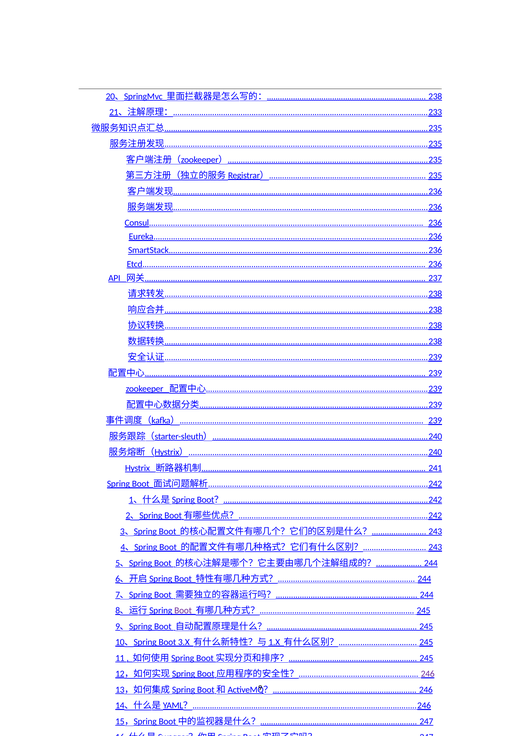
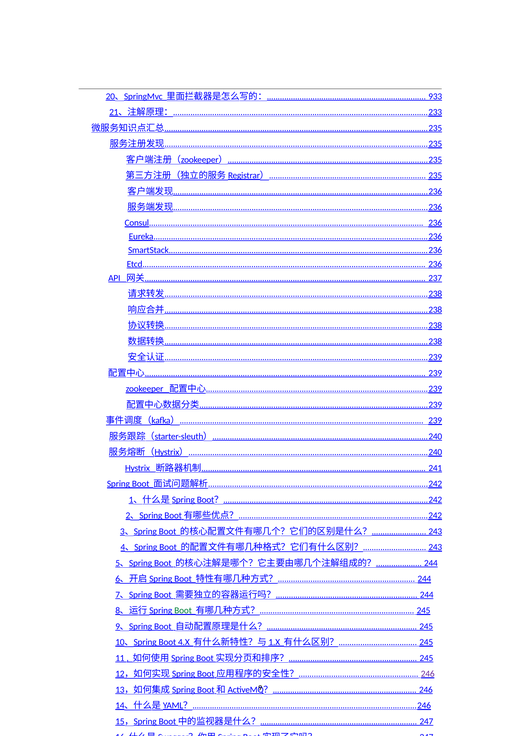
238: 238 -> 933 (435, 96)
Boot colour: purple -> green (183, 610)
3.X: 3.X -> 4.X (184, 642)
